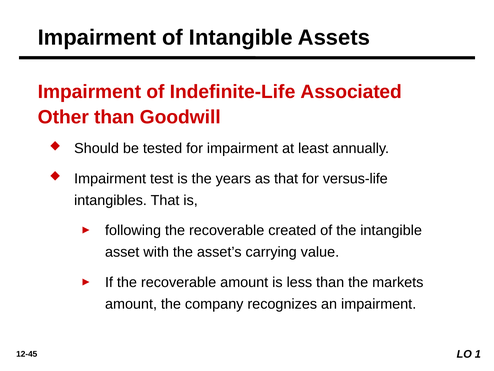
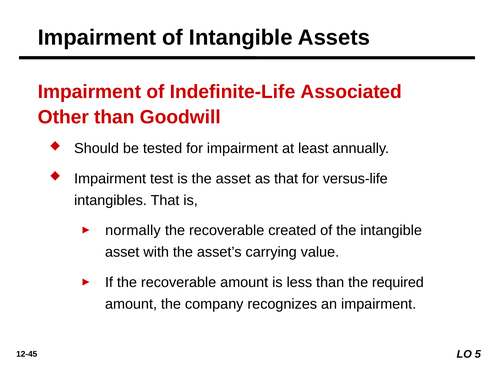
the years: years -> asset (233, 178)
following: following -> normally (133, 230)
markets: markets -> required (398, 282)
1: 1 -> 5 (478, 354)
